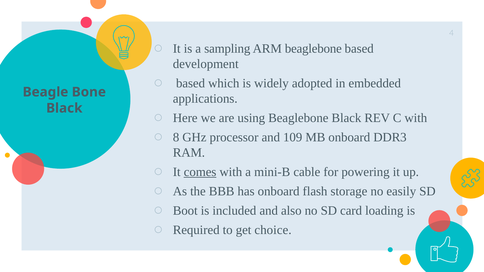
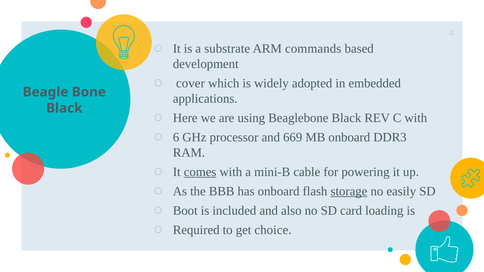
sampling: sampling -> substrate (227, 49)
ARM beaglebone: beaglebone -> commands (313, 49)
based: based -> cover (190, 83)
8: 8 -> 6 (176, 137)
109: 109 -> 669 (293, 137)
storage underline: none -> present (349, 191)
